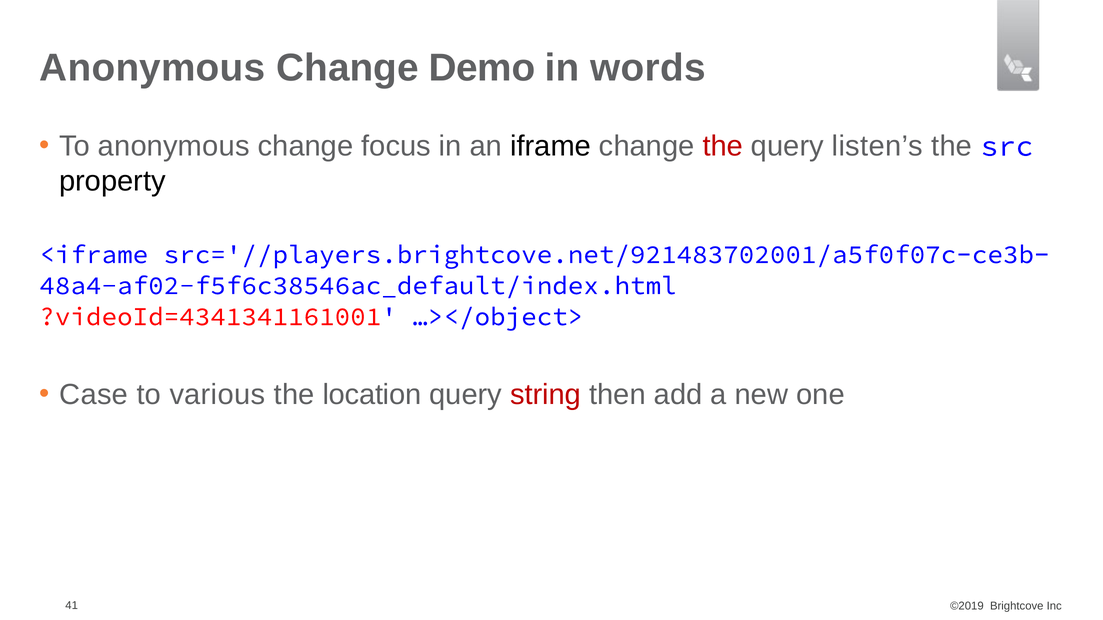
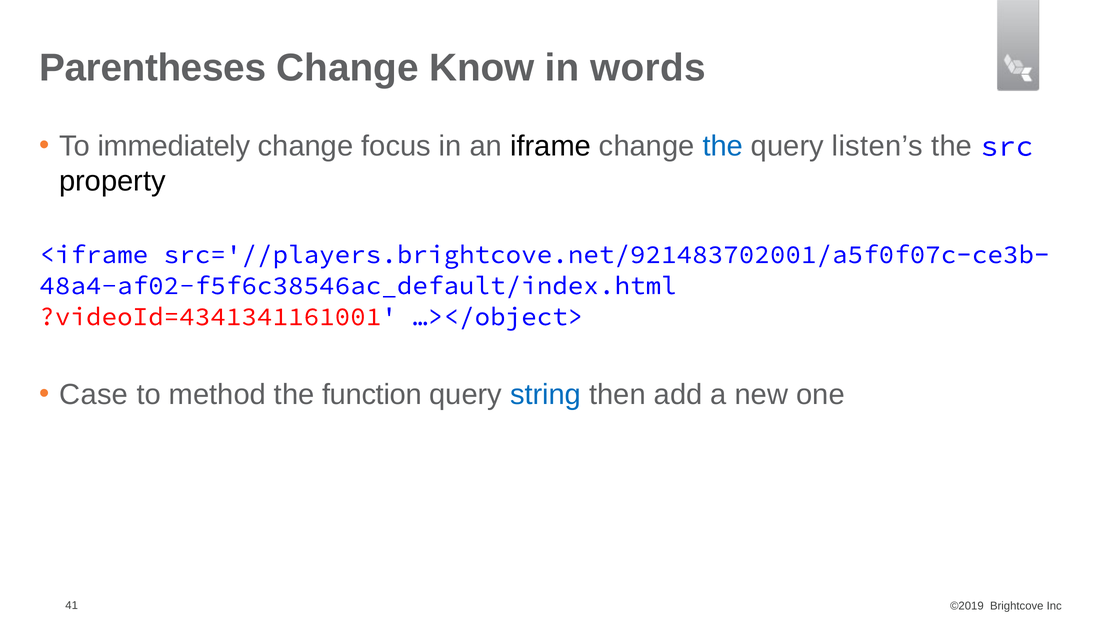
Anonymous: Anonymous -> Parentheses (153, 68)
Demo: Demo -> Know (482, 68)
To anonymous: anonymous -> immediately (174, 146)
the colour: red -> blue (723, 146)
various: various -> method (217, 395)
location: location -> function (372, 395)
string colour: red -> blue (546, 395)
